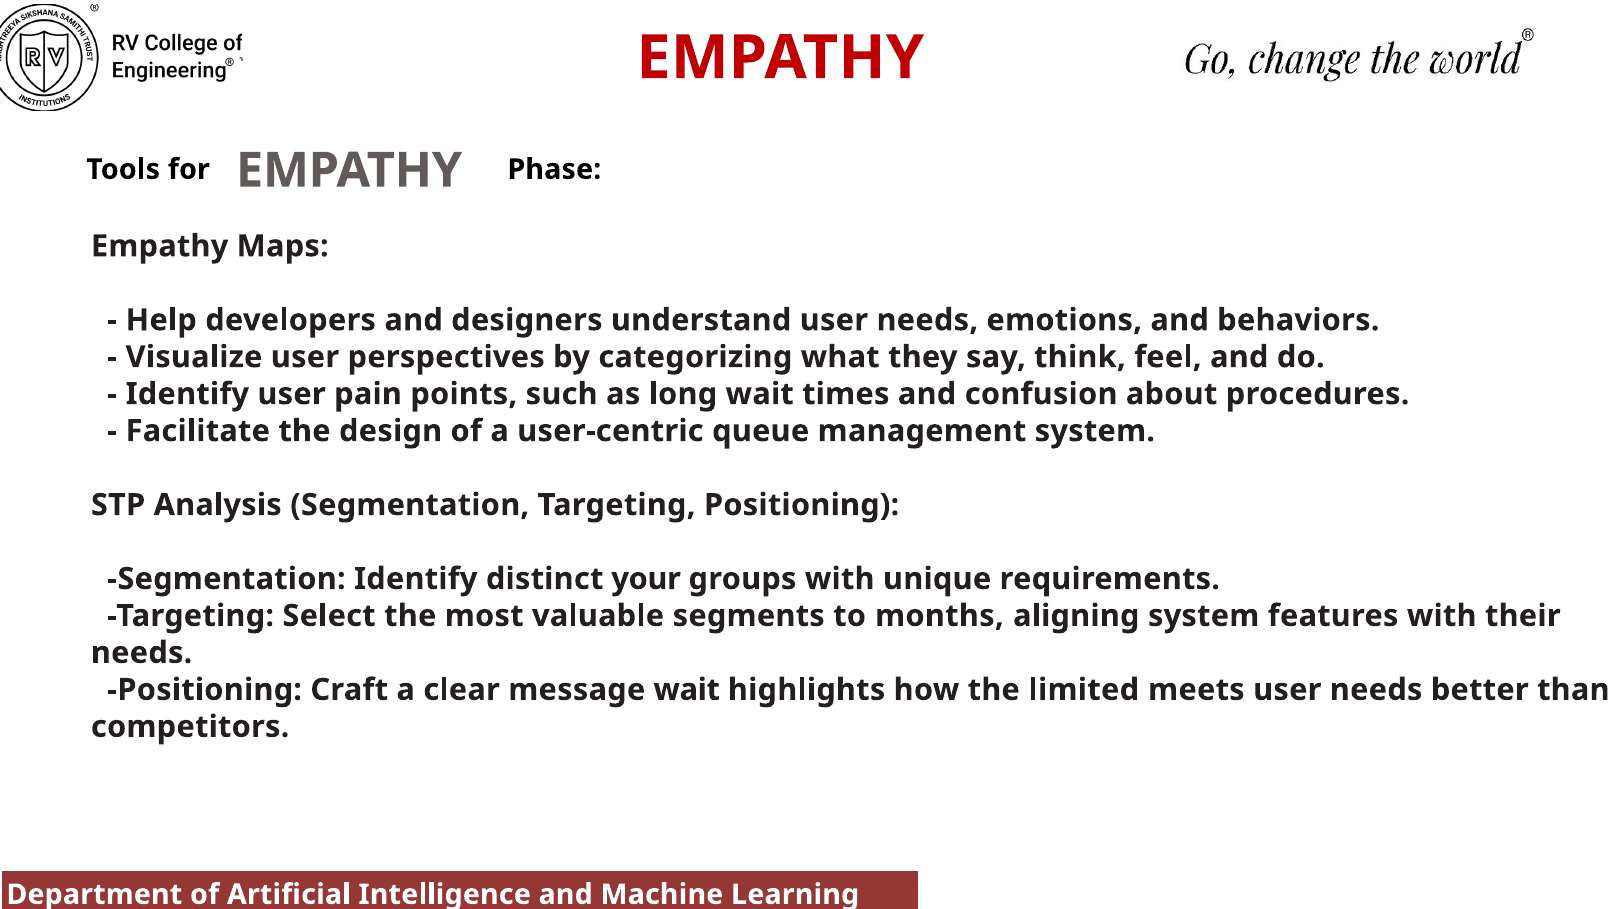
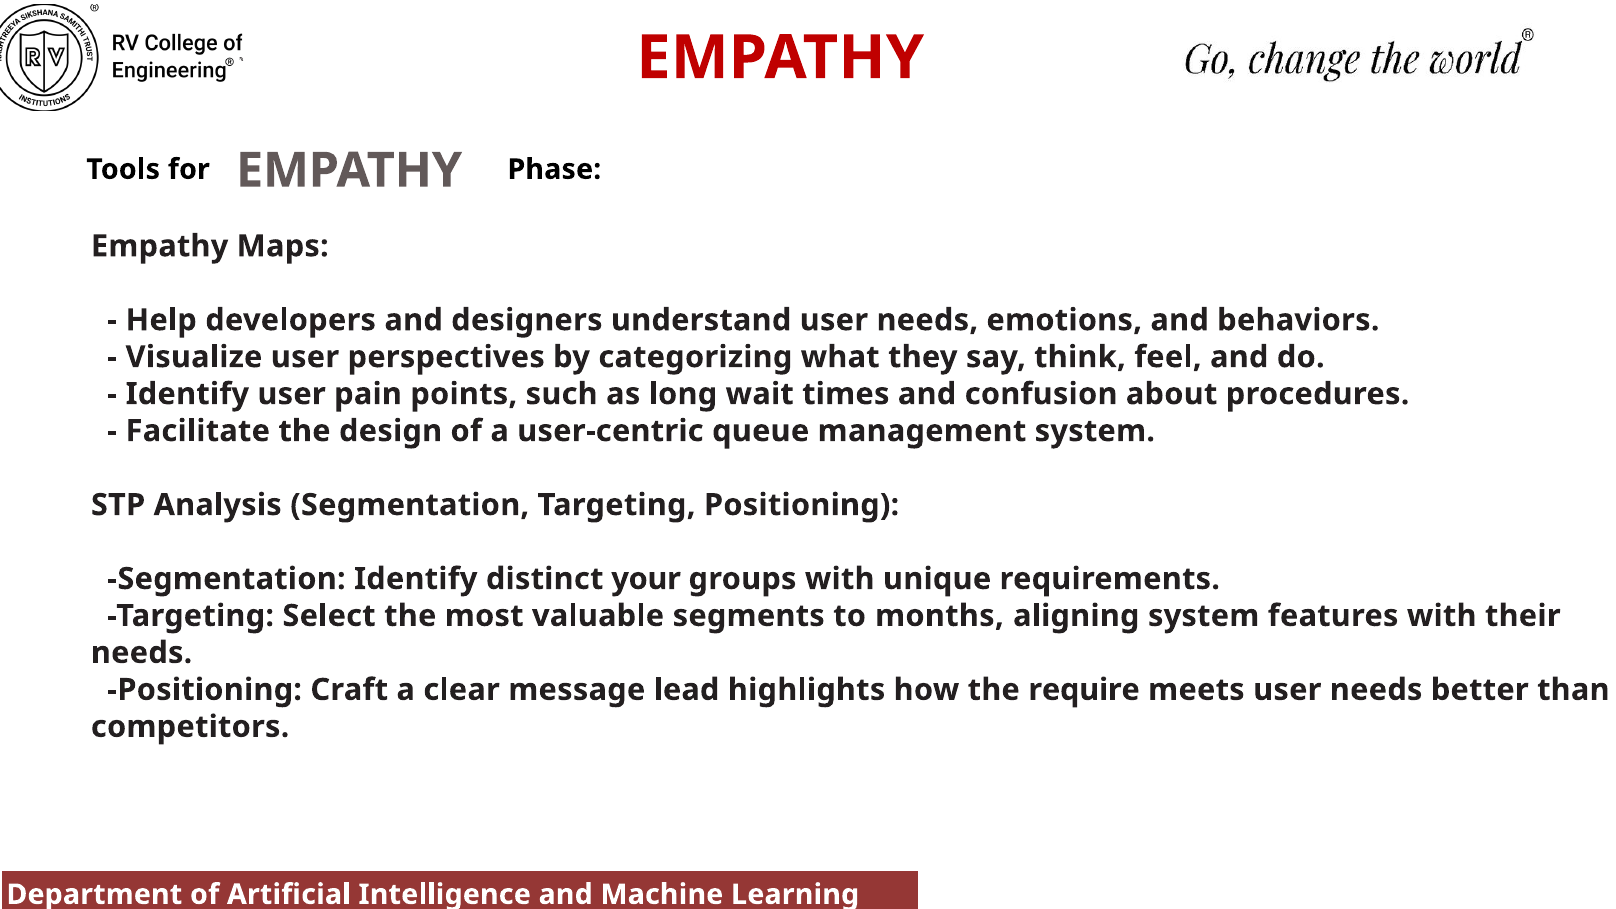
message wait: wait -> lead (687, 690)
limited: limited -> require (1084, 690)
